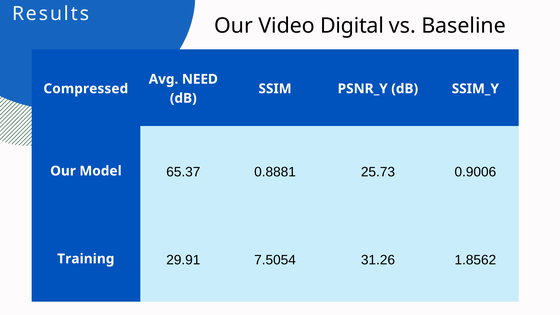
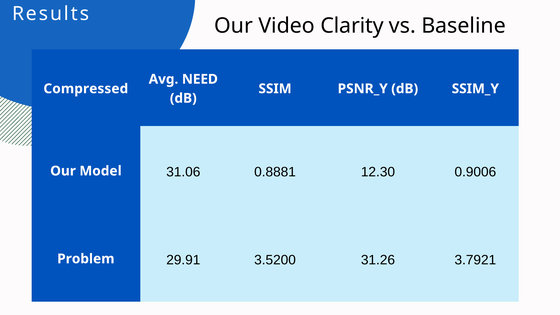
Digital: Digital -> Clarity (352, 26)
65.37: 65.37 -> 31.06 (183, 172)
25.73: 25.73 -> 12.30 (378, 172)
Training: Training -> Problem (86, 259)
7.5054: 7.5054 -> 3.5200 (275, 260)
1.8562: 1.8562 -> 3.7921 (475, 260)
